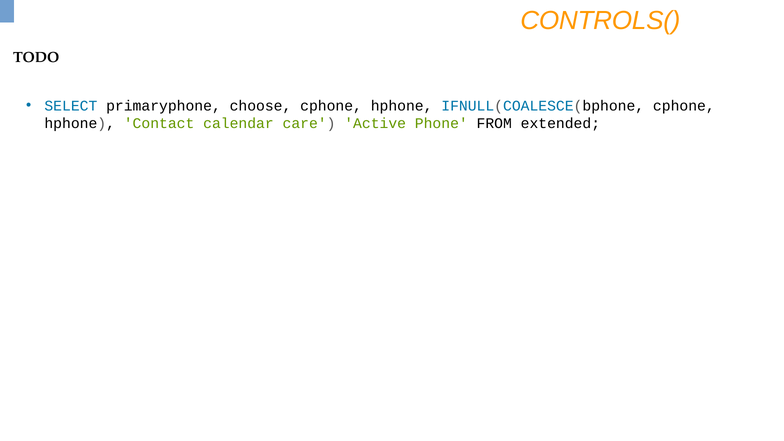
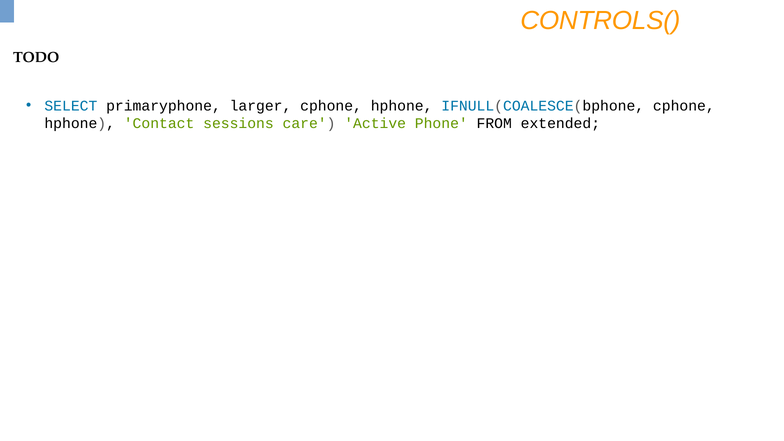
choose: choose -> larger (261, 106)
calendar: calendar -> sessions (238, 124)
